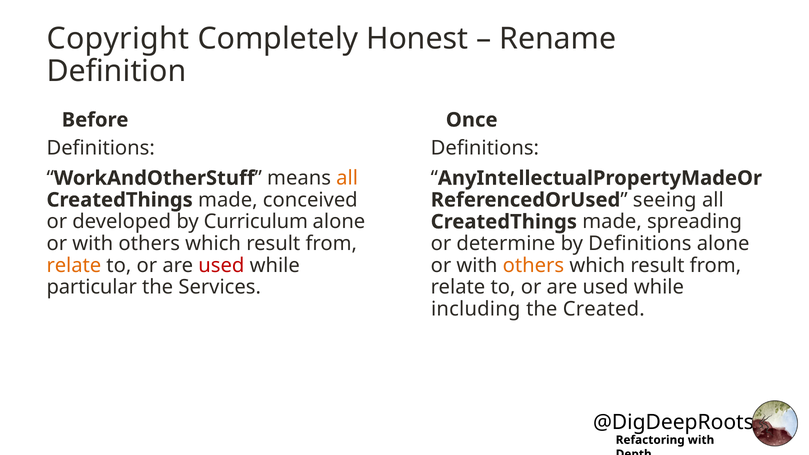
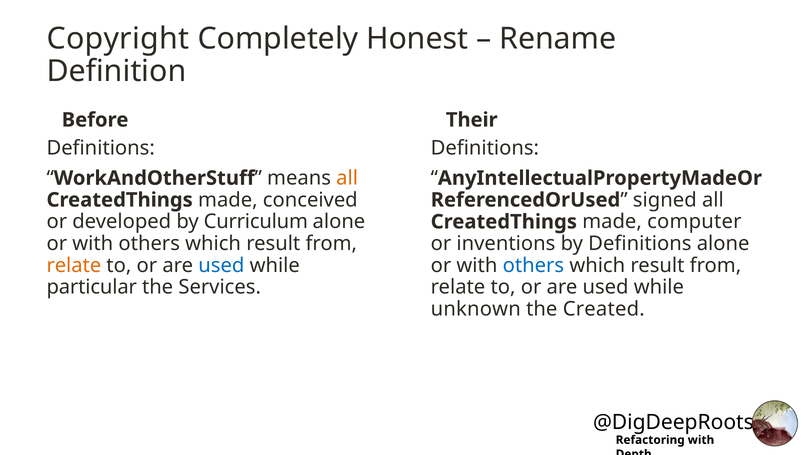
Once: Once -> Their (472, 120)
seeing: seeing -> signed (665, 200)
spreading: spreading -> computer (694, 222)
determine: determine -> inventions (506, 244)
used colour: red -> blue (221, 265)
others colour: orange -> blue (533, 265)
including: including -> unknown (476, 309)
